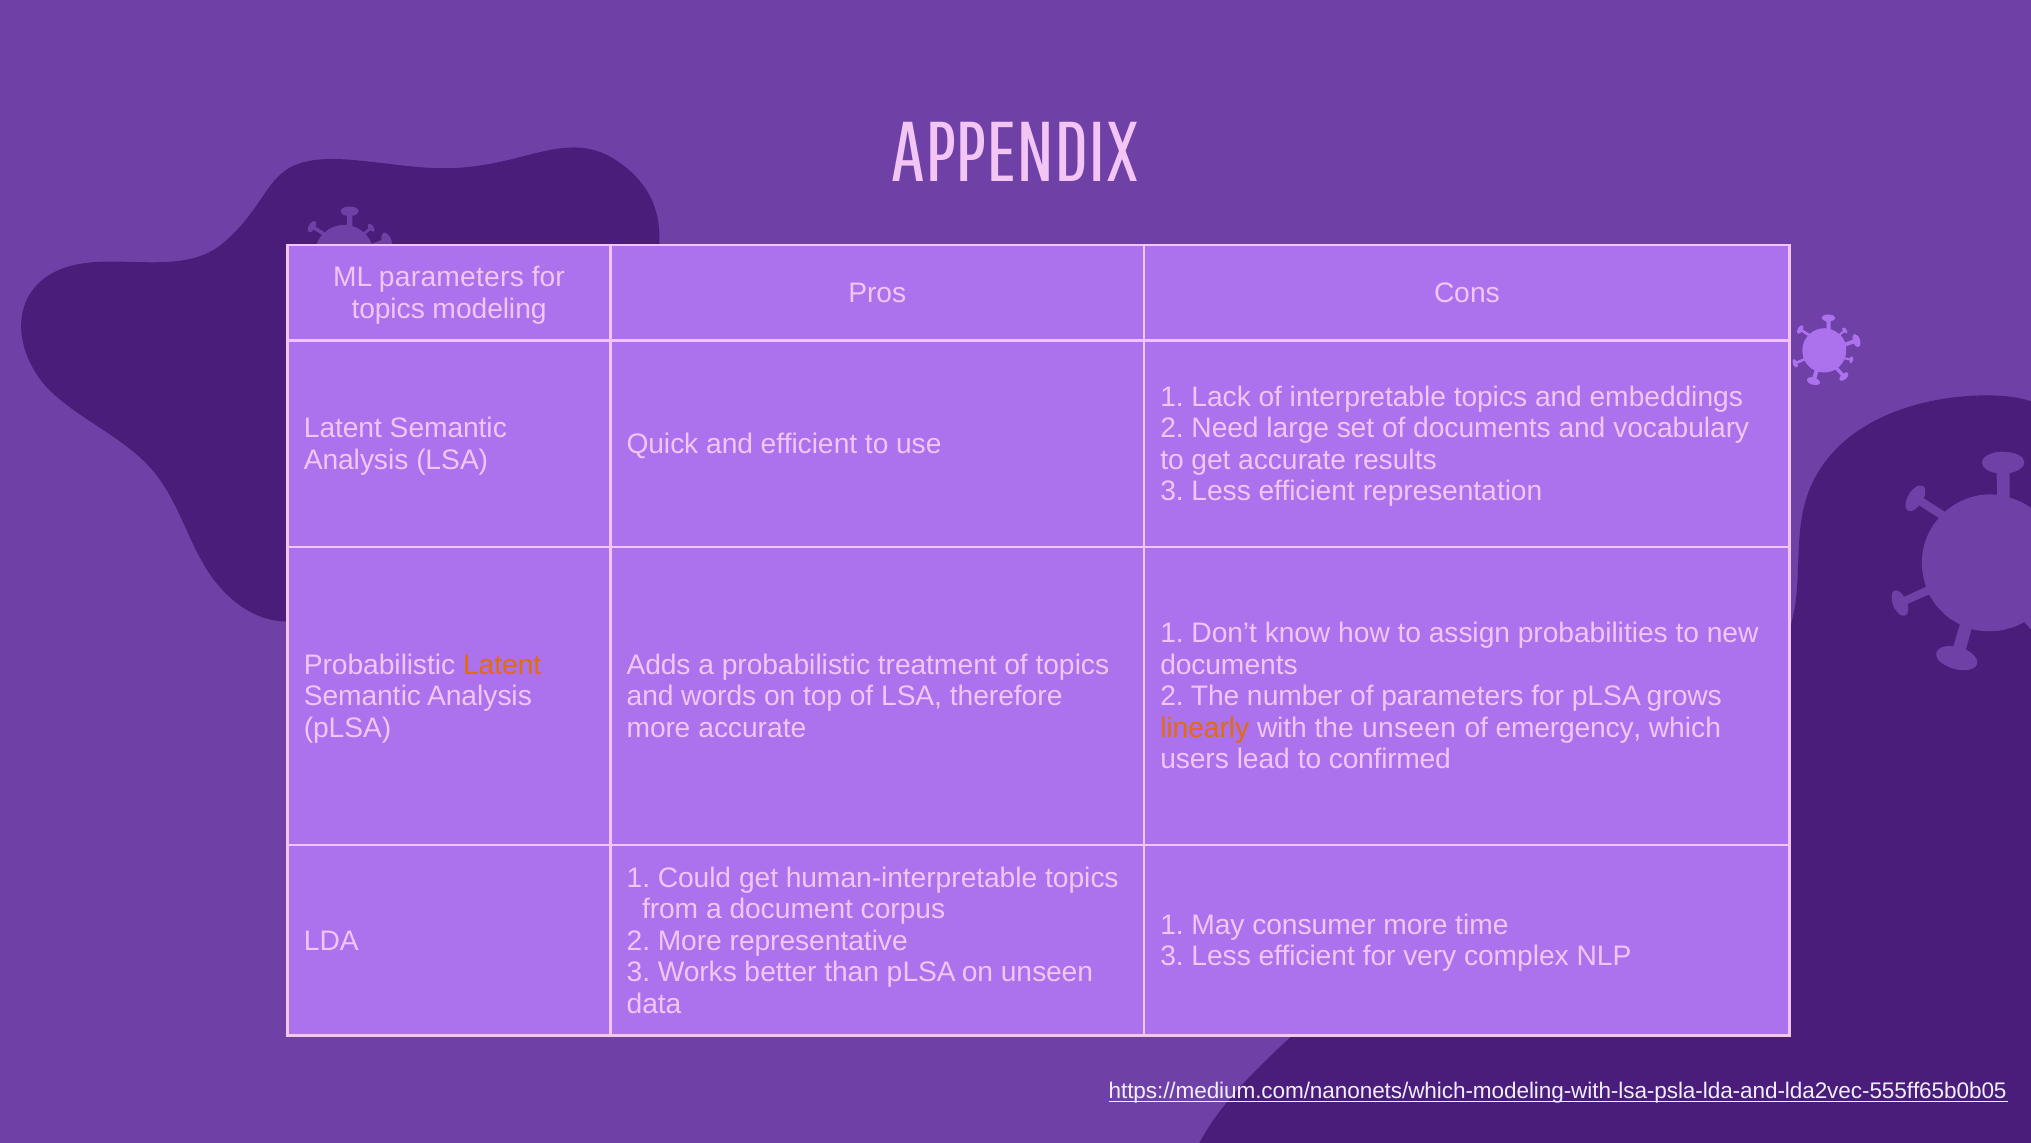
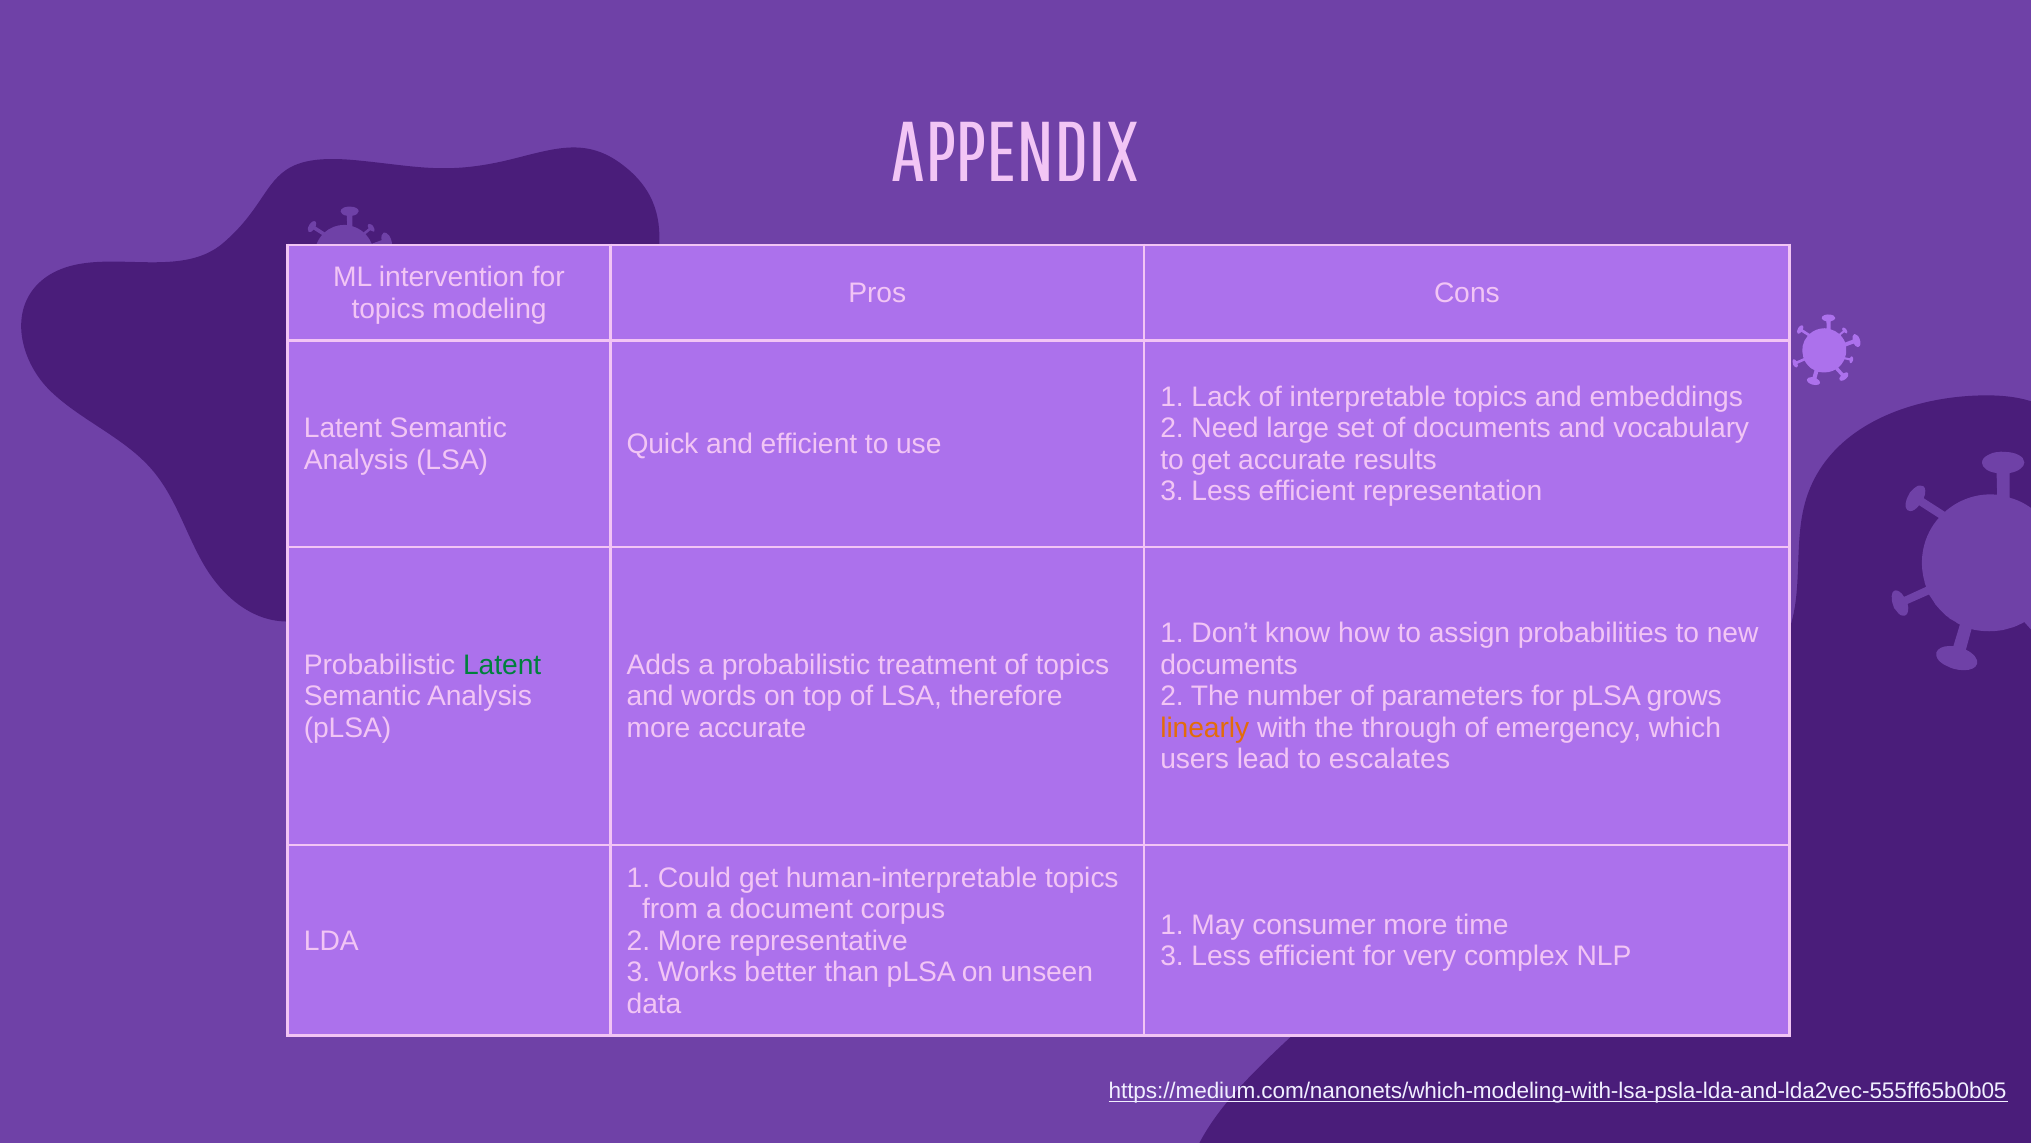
ML parameters: parameters -> intervention (452, 277)
Latent colour: orange -> green (502, 665)
the unseen: unseen -> through (1409, 728)
confirmed: confirmed -> escalates (1390, 759)
